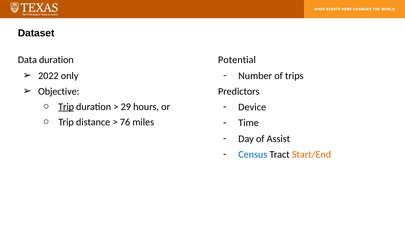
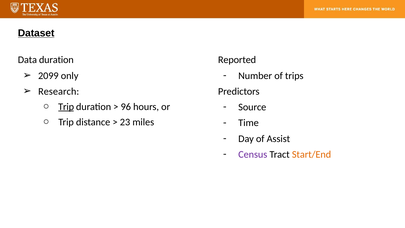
Dataset underline: none -> present (36, 33)
Potential: Potential -> Reported (237, 60)
2022: 2022 -> 2099 (48, 76)
Objective: Objective -> Research (59, 91)
29: 29 -> 96 (126, 107)
Device: Device -> Source (252, 107)
76: 76 -> 23 (125, 122)
Census colour: blue -> purple (253, 154)
